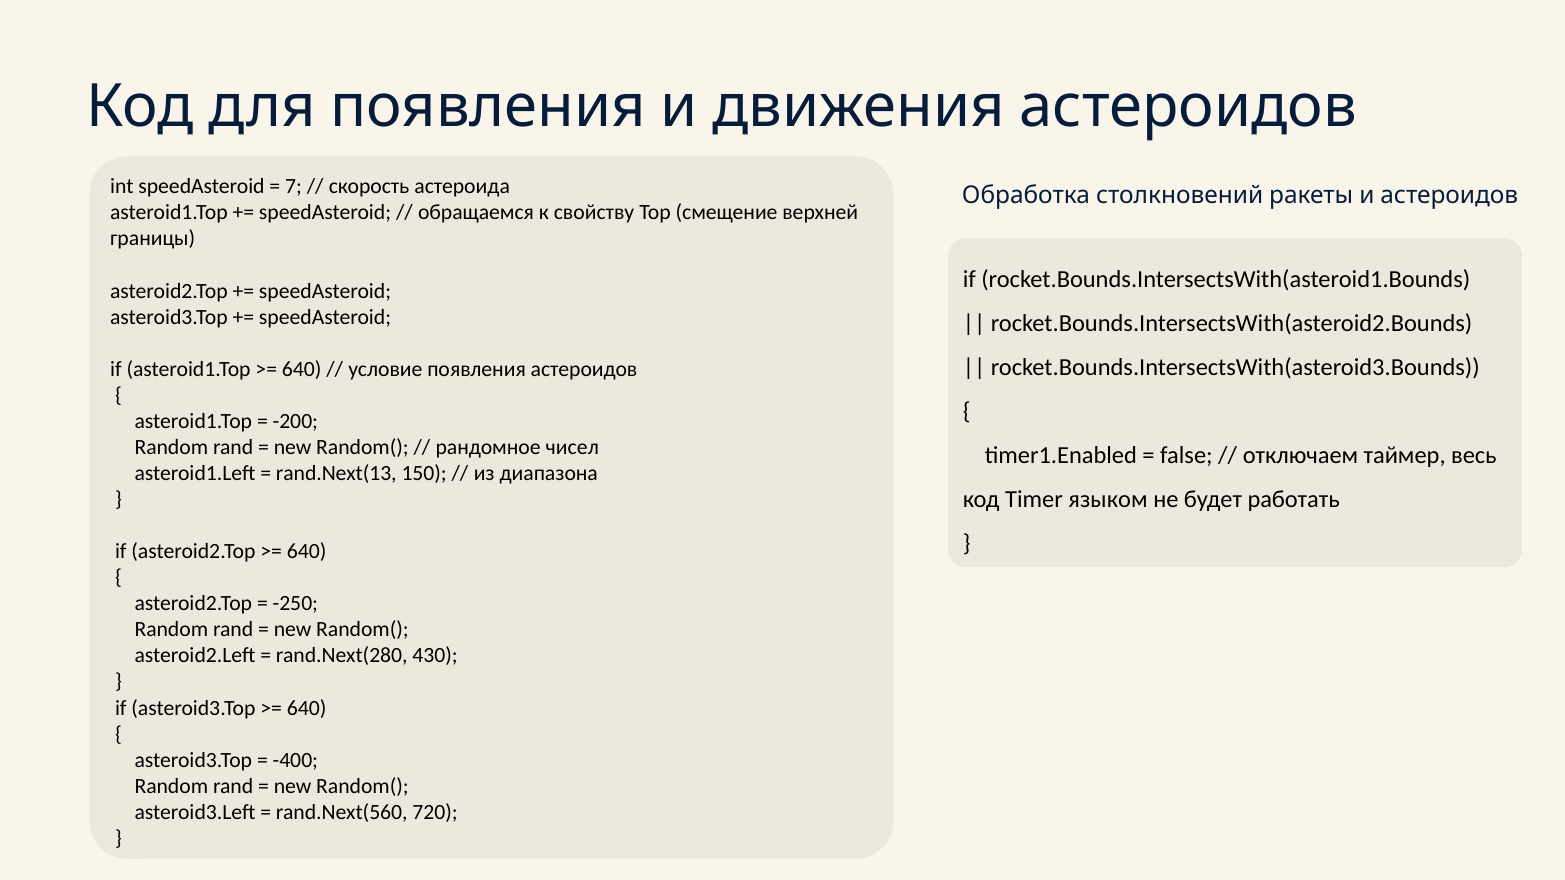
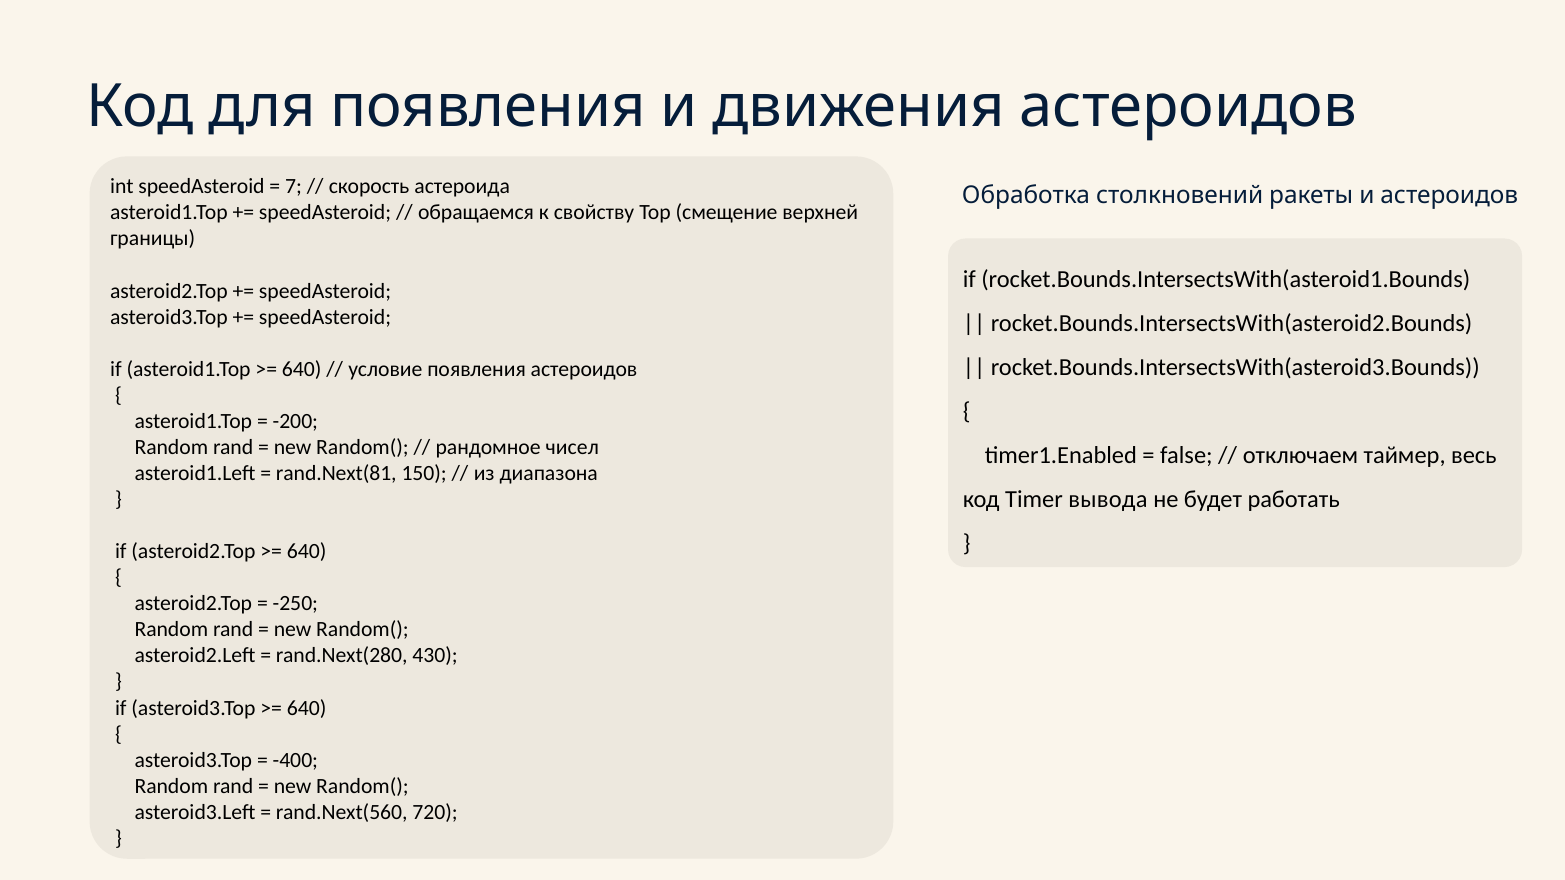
rand.Next(13: rand.Next(13 -> rand.Next(81 (336, 473)
языком: языком -> вывода (1108, 500)
